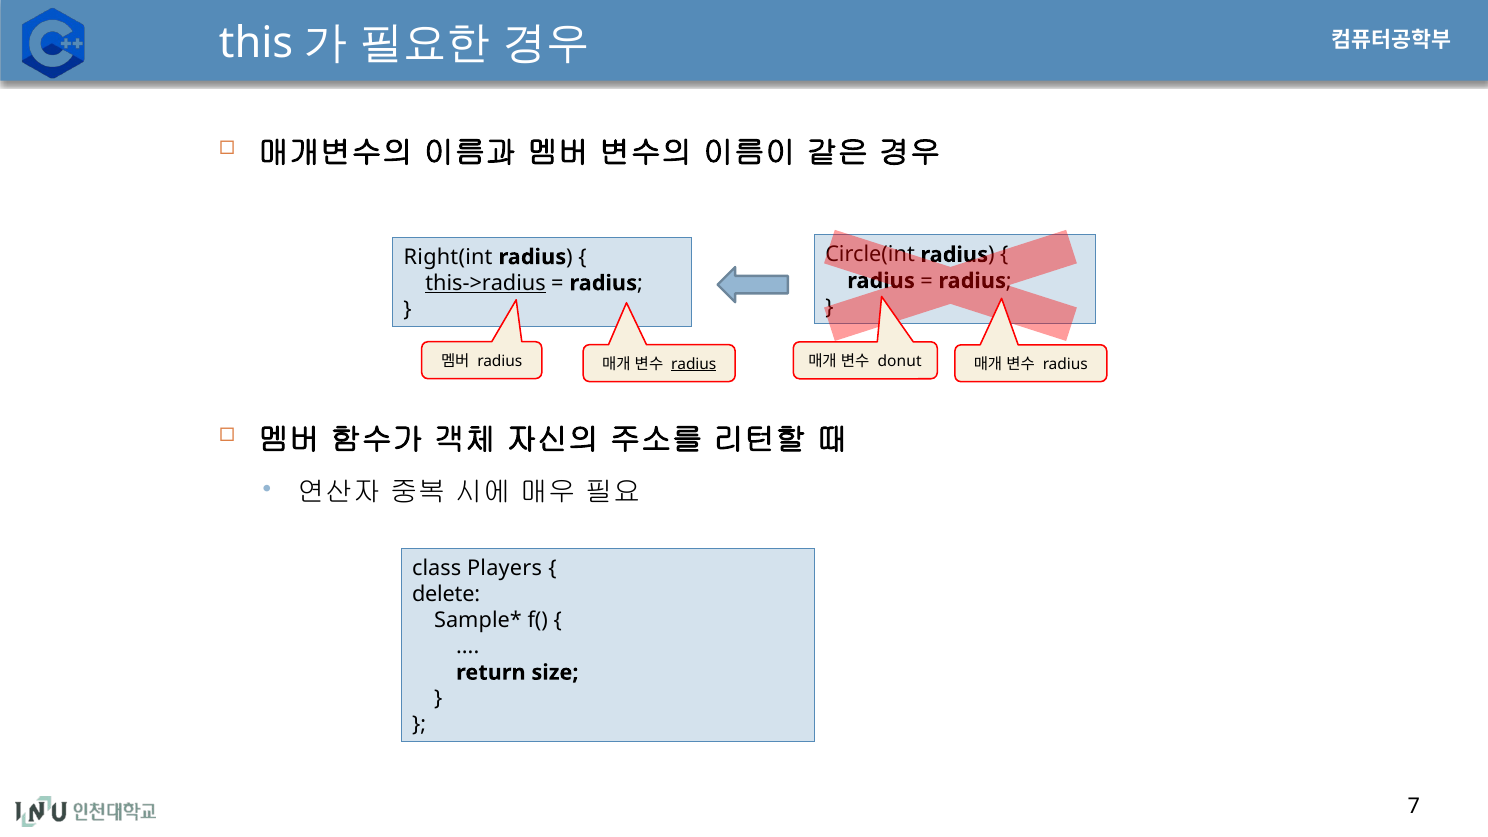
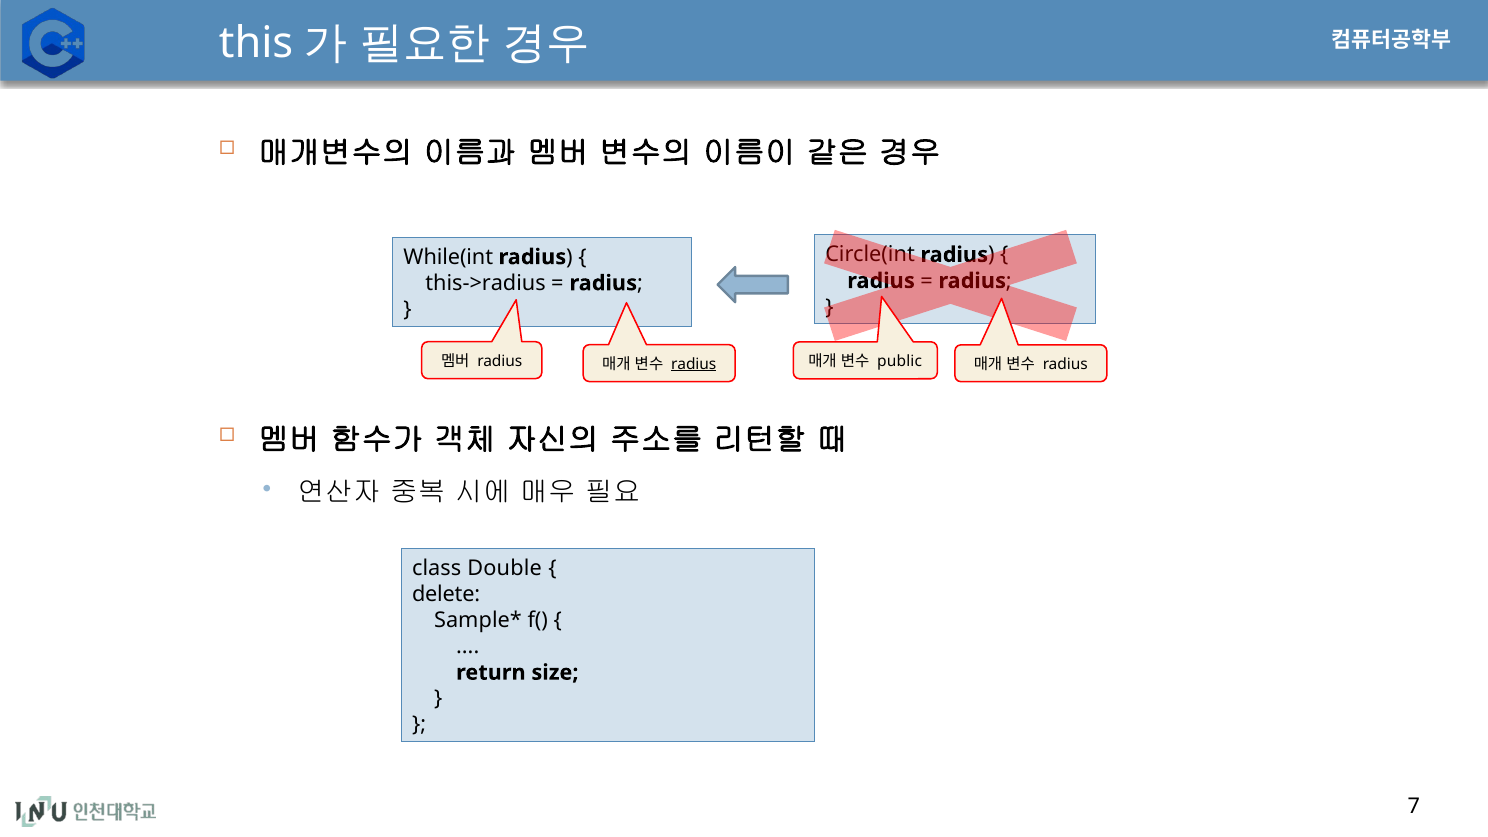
Right(int: Right(int -> While(int (448, 257)
this->radius underline: present -> none (486, 283)
donut: donut -> public (900, 361)
Players: Players -> Double (505, 568)
